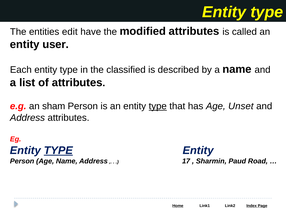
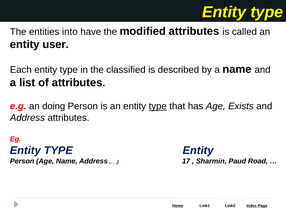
edit: edit -> into (70, 32)
sham: sham -> doing (54, 107)
Unset: Unset -> Exists (241, 107)
TYPE underline: present -> none (58, 151)
